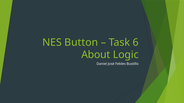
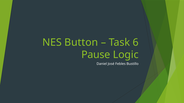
About: About -> Pause (96, 55)
